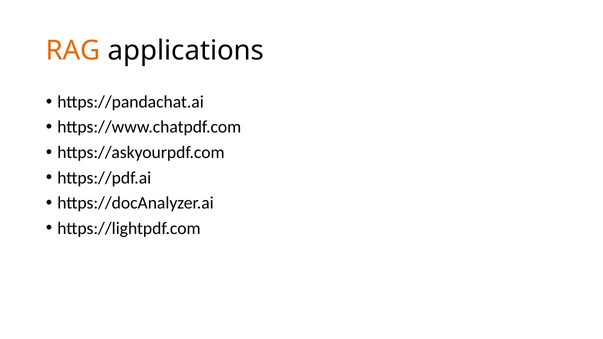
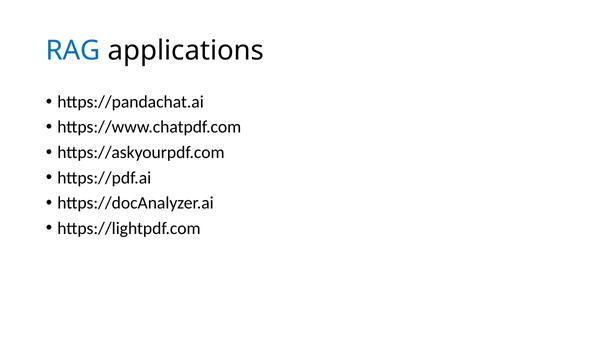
RAG colour: orange -> blue (73, 51)
